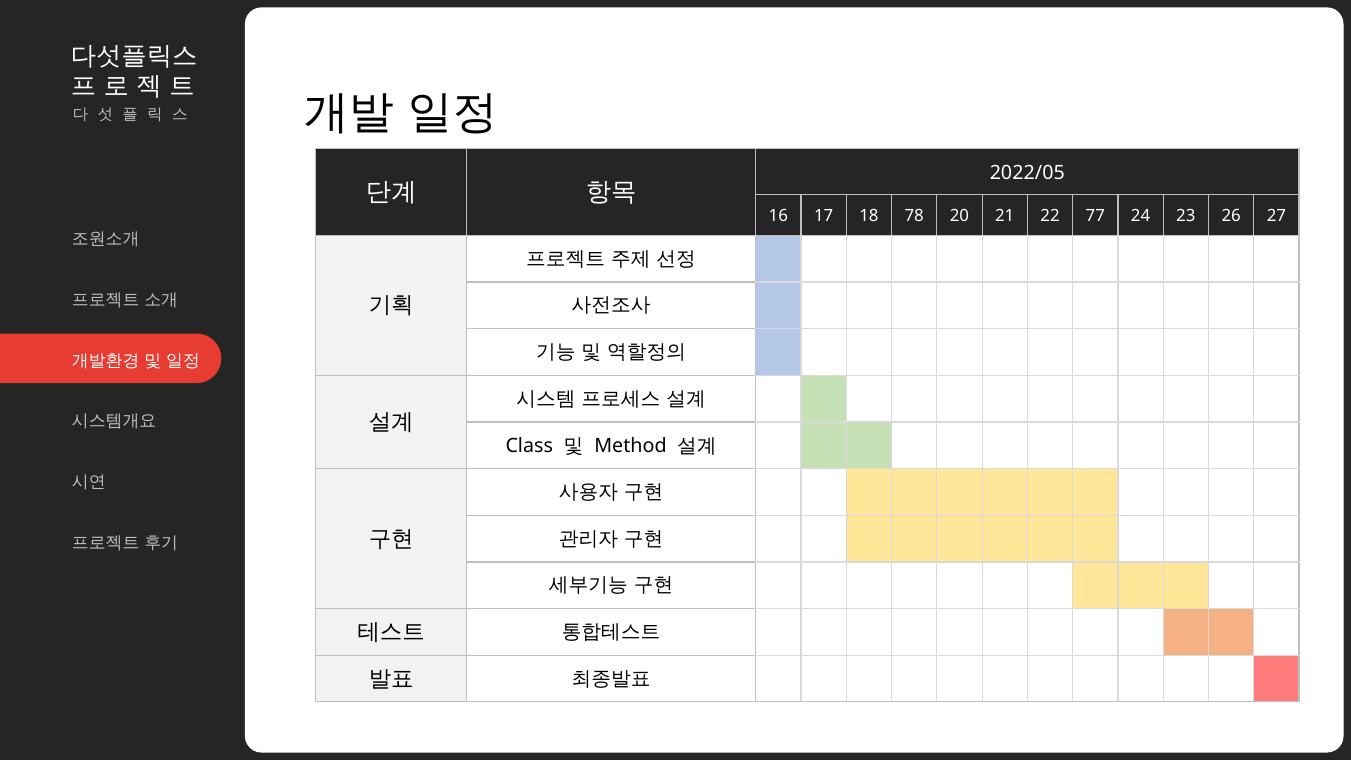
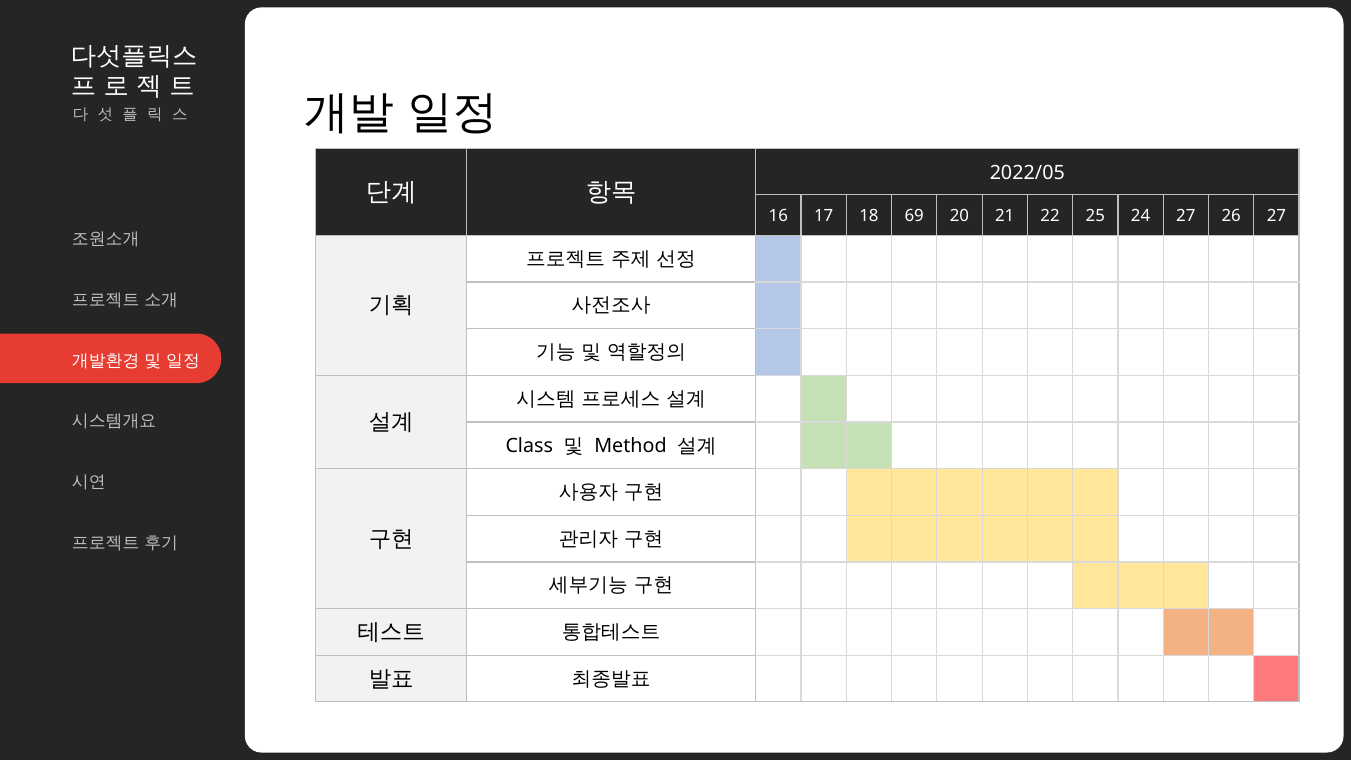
78: 78 -> 69 (914, 216)
77: 77 -> 25 (1095, 216)
24 23: 23 -> 27 (1186, 216)
